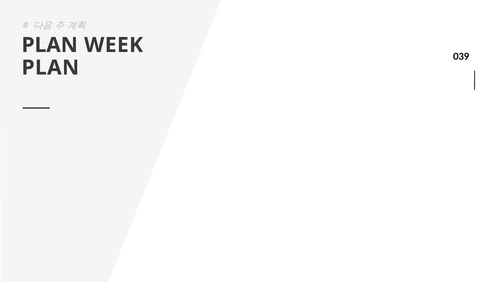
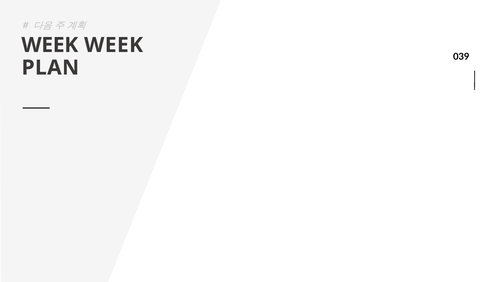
PLAN: PLAN -> WEEK (50, 45)
